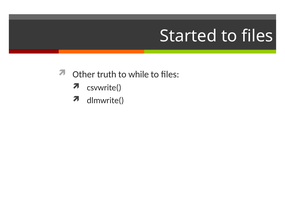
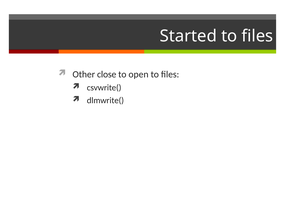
truth: truth -> close (107, 74)
while: while -> open (139, 74)
